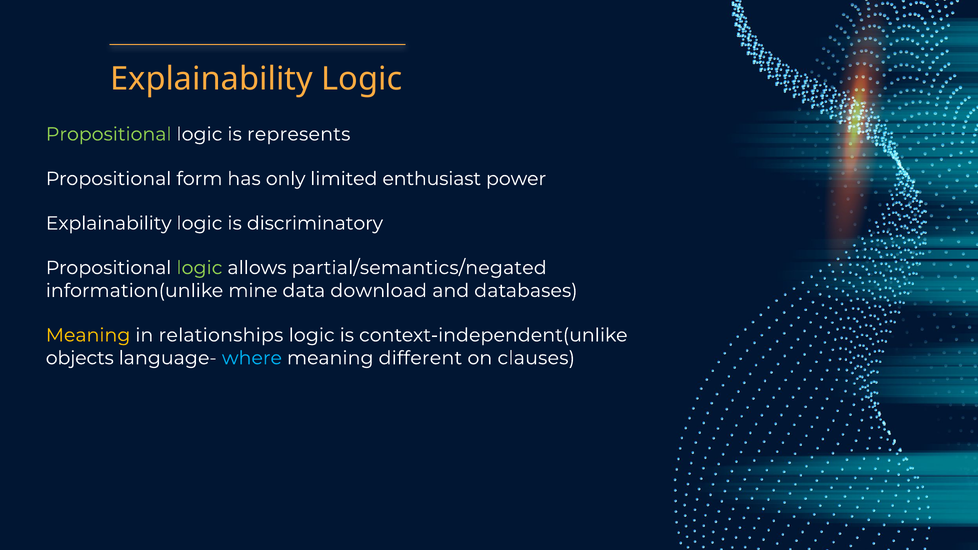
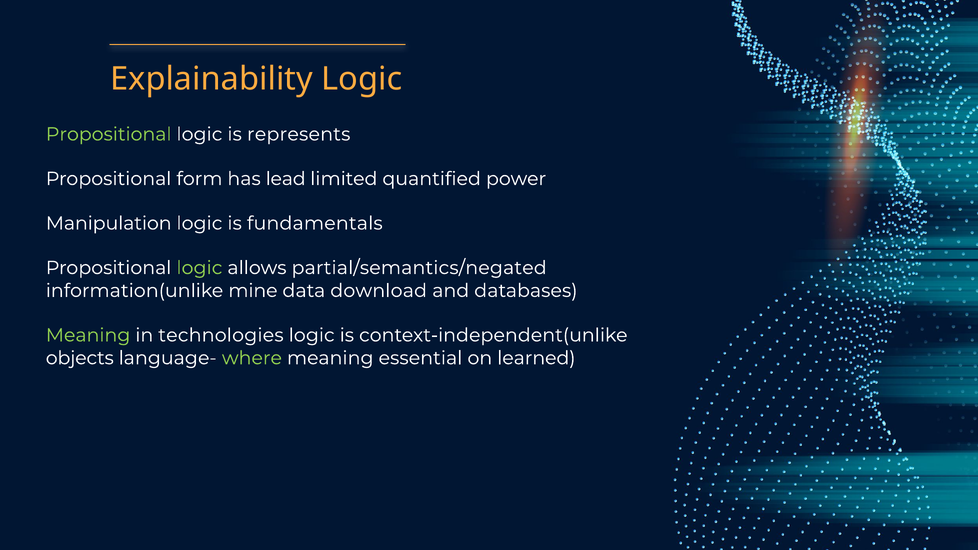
only: only -> lead (286, 179)
enthusiast: enthusiast -> quantified (432, 179)
Explainability: Explainability -> Manipulation (109, 223)
discriminatory: discriminatory -> fundamentals (315, 223)
Meaning colour: yellow -> light green (88, 335)
relationships: relationships -> technologies (221, 335)
where colour: light blue -> light green (252, 358)
different: different -> essential (420, 358)
clauses: clauses -> learned (536, 358)
